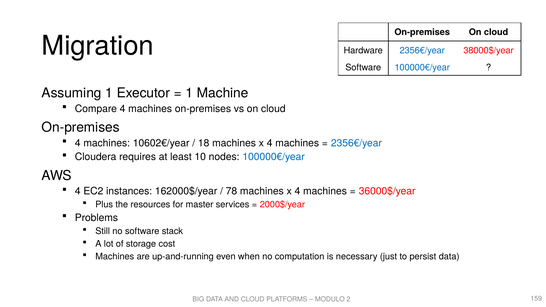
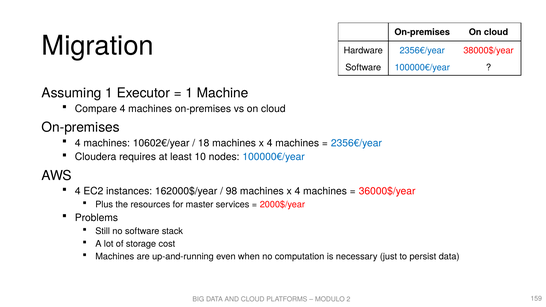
78: 78 -> 98 (231, 191)
